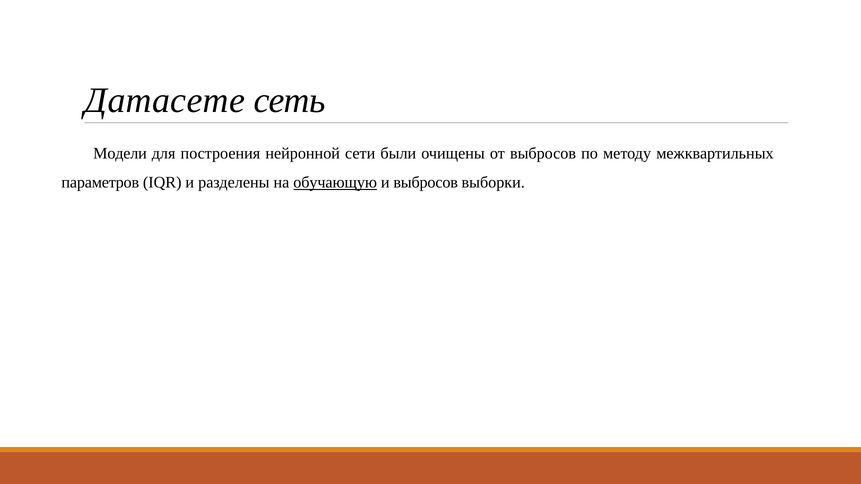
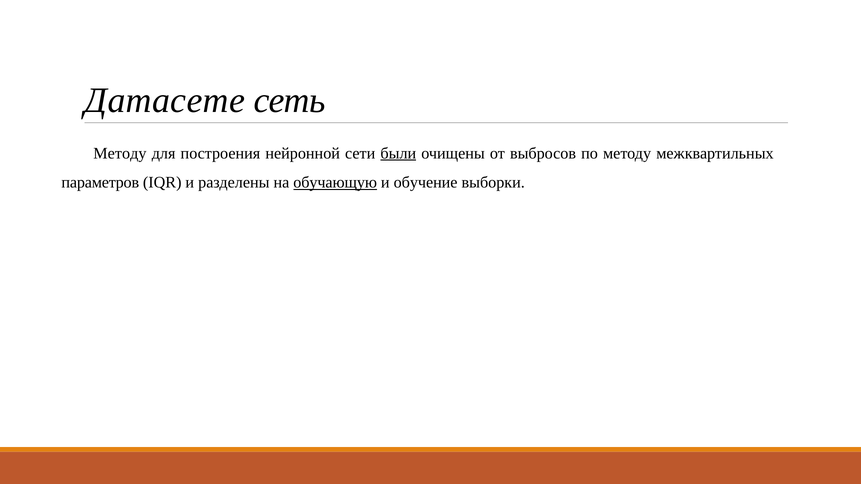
Модели: Модели -> Методу (120, 153)
были underline: none -> present (398, 153)
и выбросов: выбросов -> обучение (426, 182)
